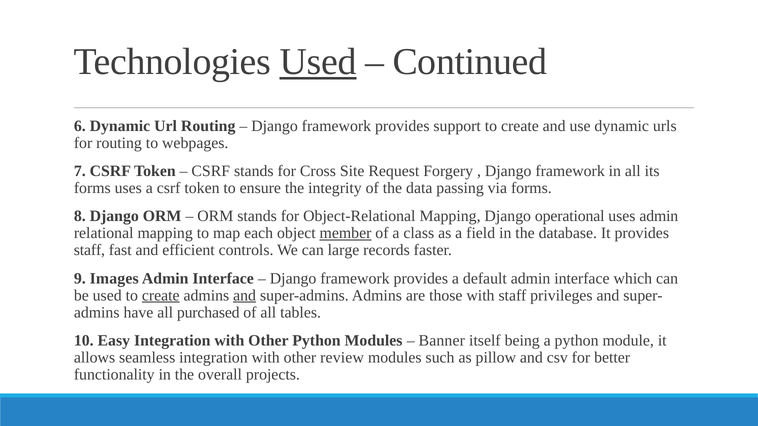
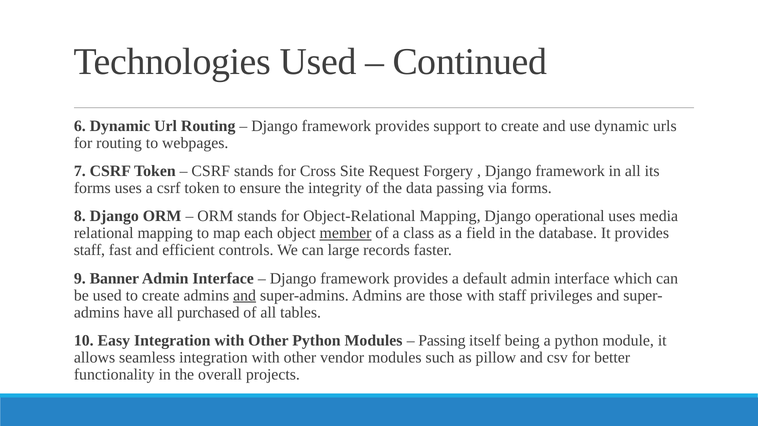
Used underline: present -> none (318, 62)
uses admin: admin -> media (659, 216)
Images: Images -> Banner (114, 279)
create underline: present -> none (161, 296)
Banner: Banner -> Passing (442, 341)
review: review -> vendor (342, 358)
